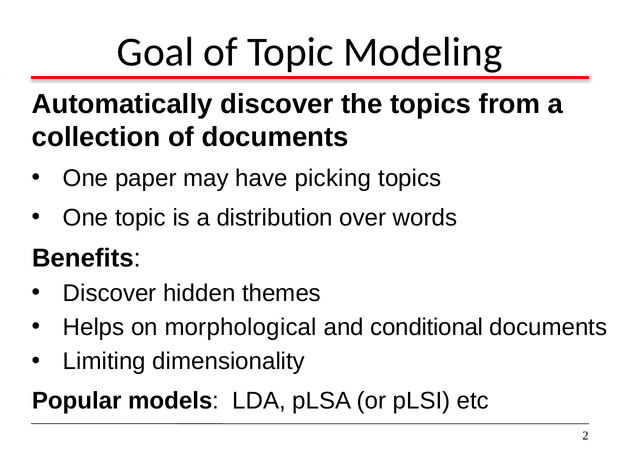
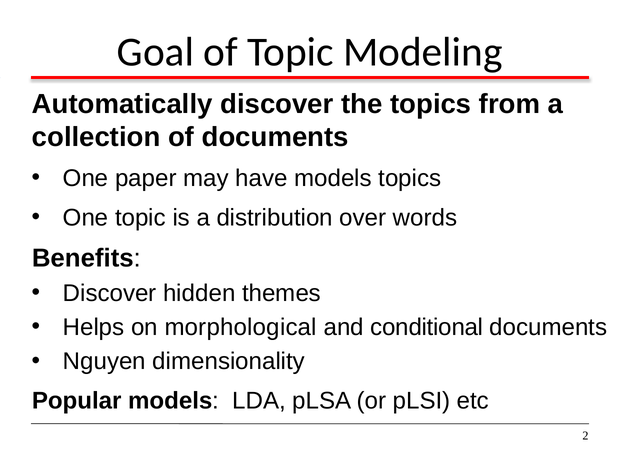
have picking: picking -> models (333, 178)
Limiting: Limiting -> Nguyen (104, 361)
